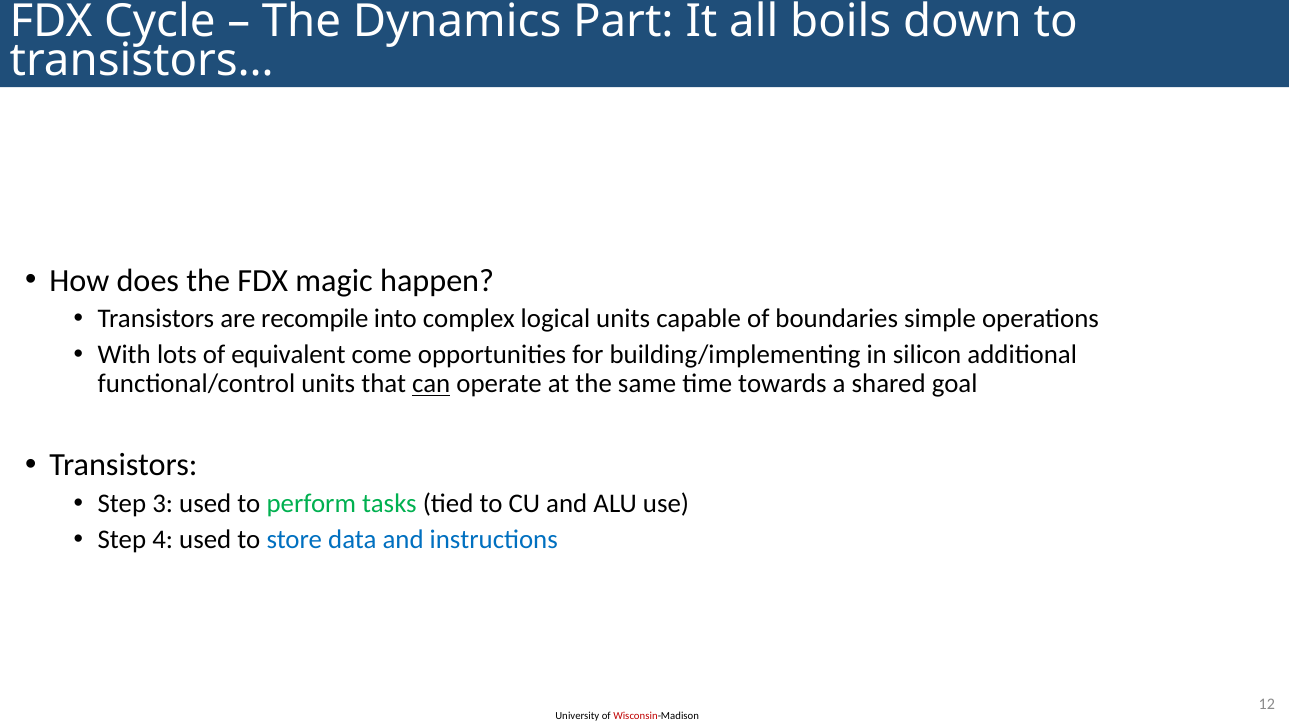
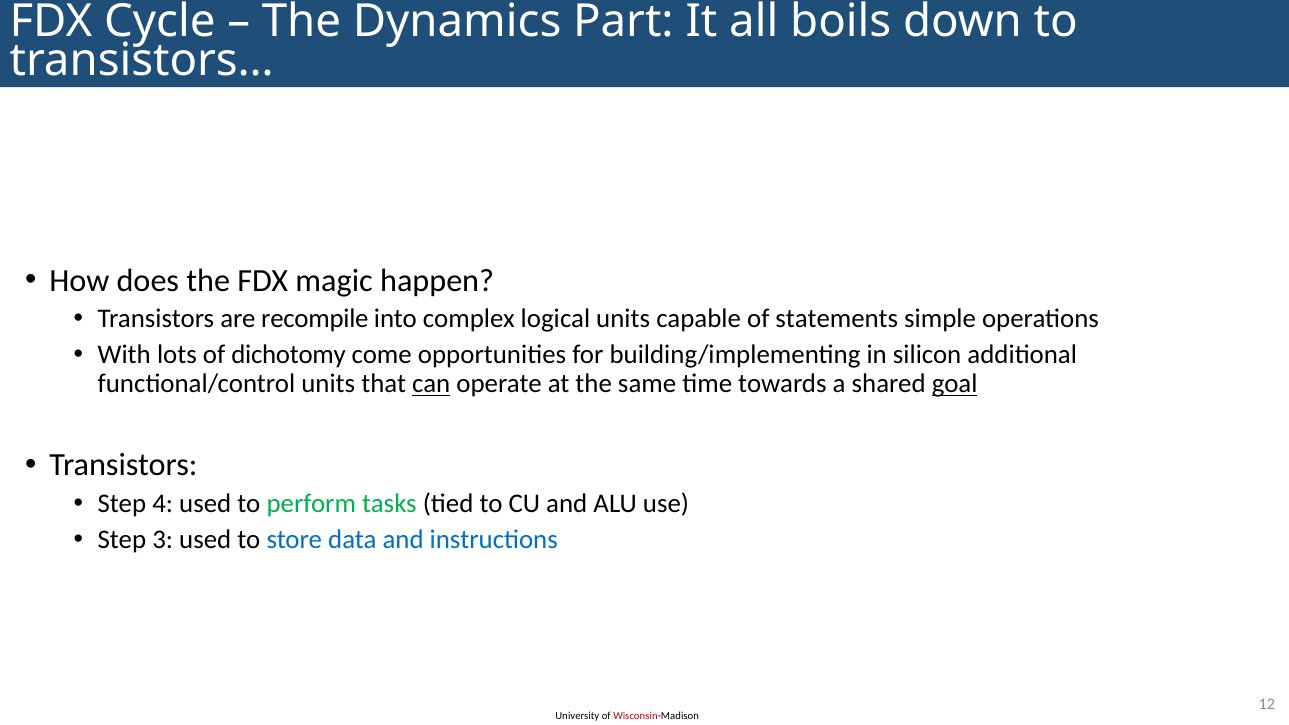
boundaries: boundaries -> statements (837, 319)
equivalent: equivalent -> dichotomy (289, 355)
goal underline: none -> present (955, 384)
3: 3 -> 4 (163, 504)
4: 4 -> 3 (163, 539)
